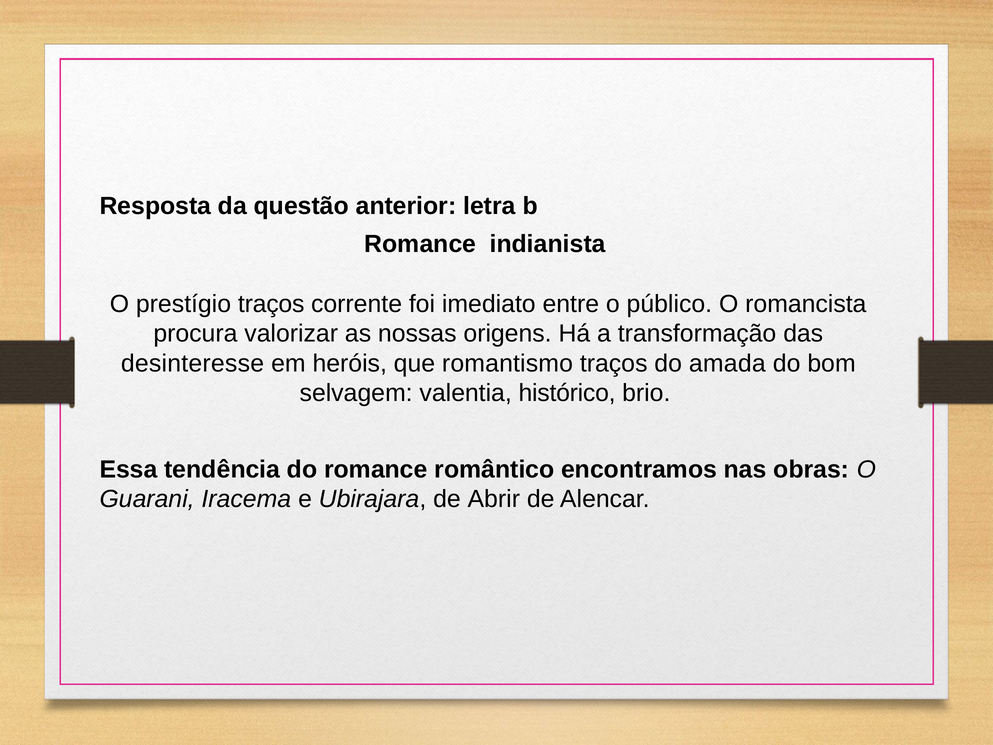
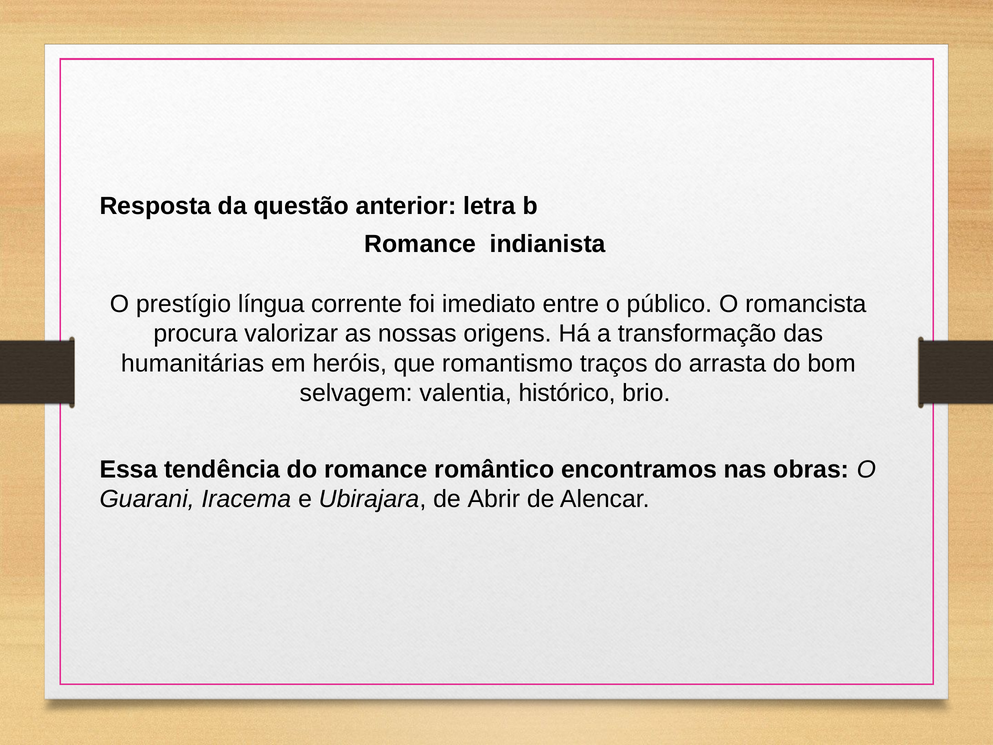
prestígio traços: traços -> língua (271, 304)
desinteresse: desinteresse -> humanitárias (193, 363)
amada: amada -> arrasta (727, 363)
